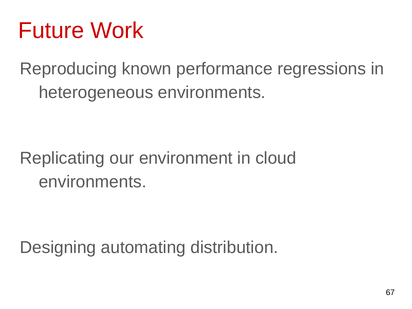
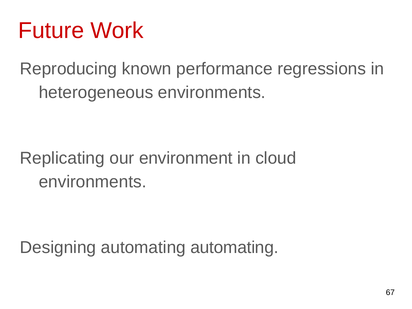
automating distribution: distribution -> automating (235, 248)
